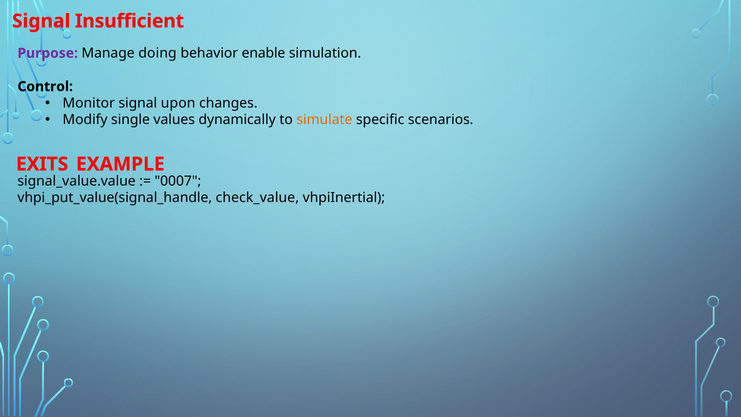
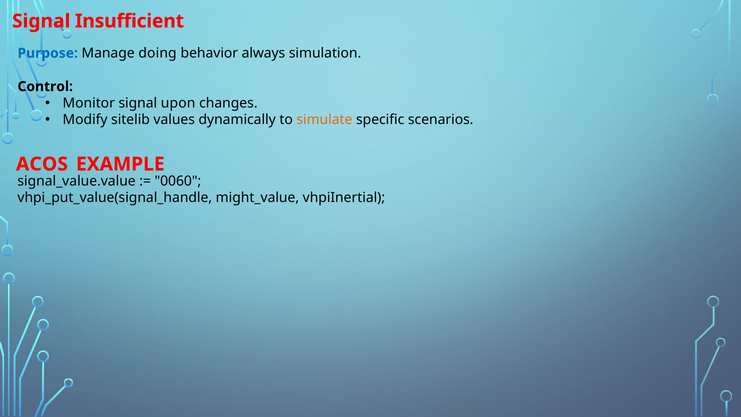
Purpose colour: purple -> blue (48, 53)
enable: enable -> always (263, 53)
single: single -> sitelib (131, 120)
EXITS: EXITS -> ACOS (42, 164)
0007: 0007 -> 0060 (178, 181)
check_value: check_value -> might_value (257, 198)
